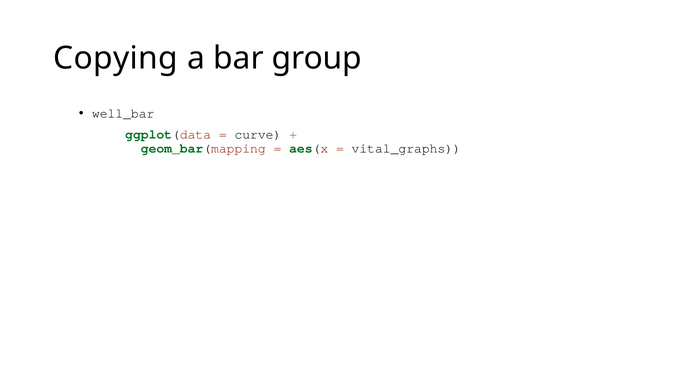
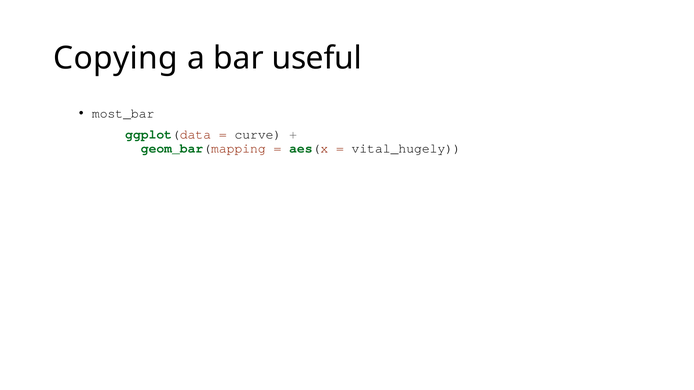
group: group -> useful (317, 58)
well_bar: well_bar -> most_bar (123, 113)
vital_graphs: vital_graphs -> vital_hugely (406, 149)
